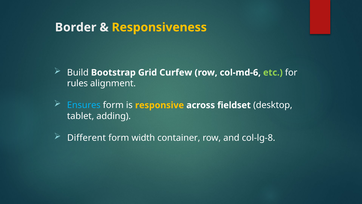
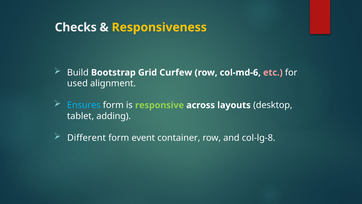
Border: Border -> Checks (76, 27)
etc colour: light green -> pink (273, 72)
rules: rules -> used (77, 83)
responsive colour: yellow -> light green (160, 105)
fieldset: fieldset -> layouts (234, 105)
width: width -> event (143, 138)
